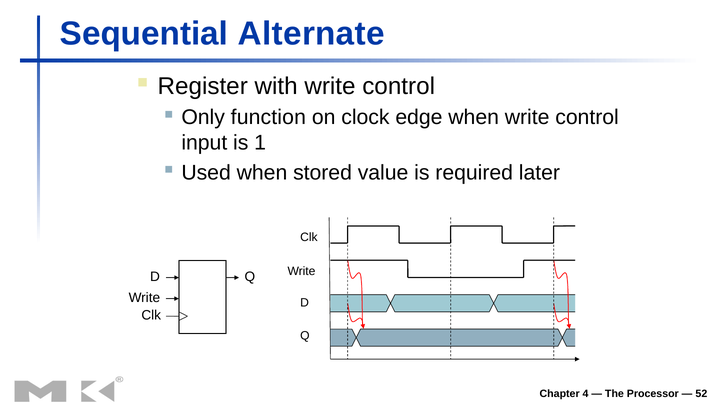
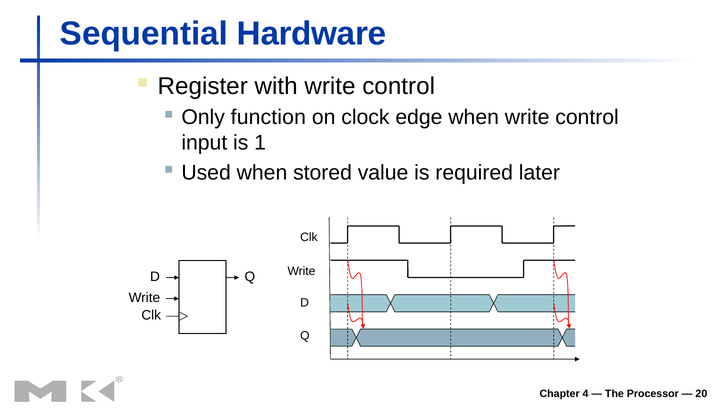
Alternate: Alternate -> Hardware (312, 34)
52: 52 -> 20 (701, 394)
